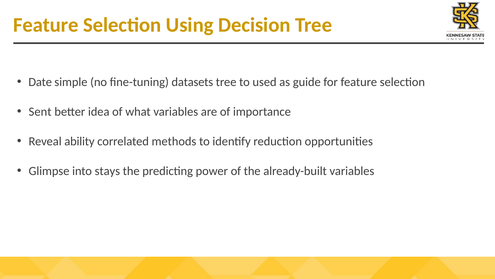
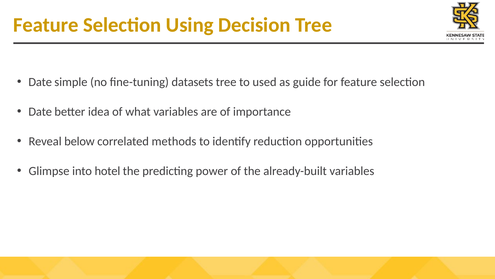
Sent: Sent -> Date (40, 111)
ability: ability -> below (79, 141)
stays: stays -> hotel (107, 171)
